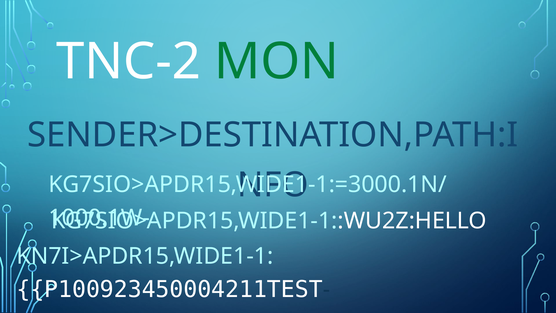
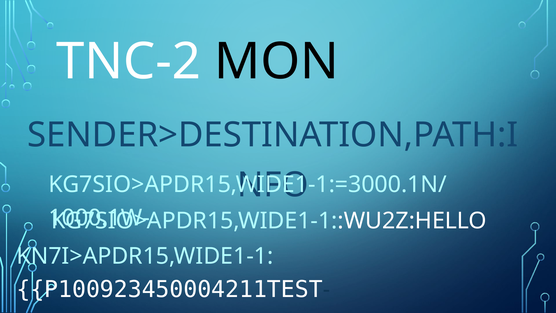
MON colour: green -> black (277, 62)
